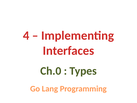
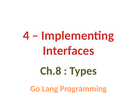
Ch.0: Ch.0 -> Ch.8 (51, 71)
